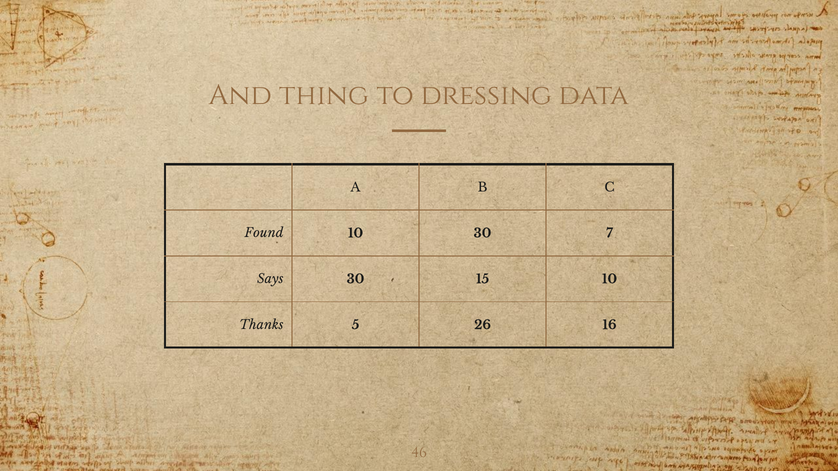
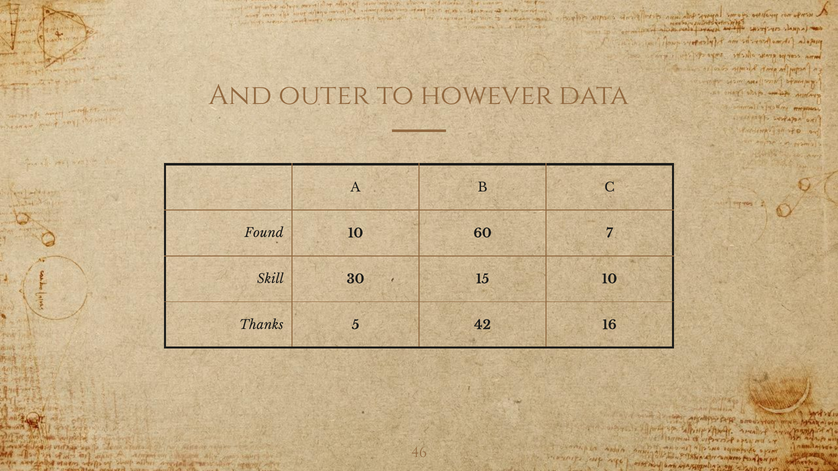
thing: thing -> outer (324, 95)
dressing: dressing -> however (486, 95)
10 30: 30 -> 60 (483, 233)
Says: Says -> Skill (270, 279)
26: 26 -> 42 (483, 325)
